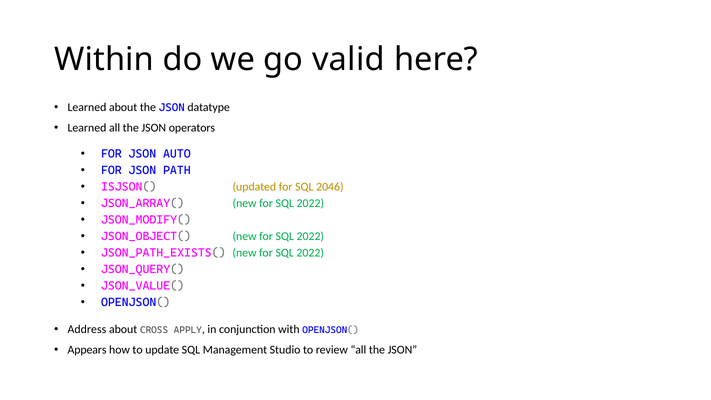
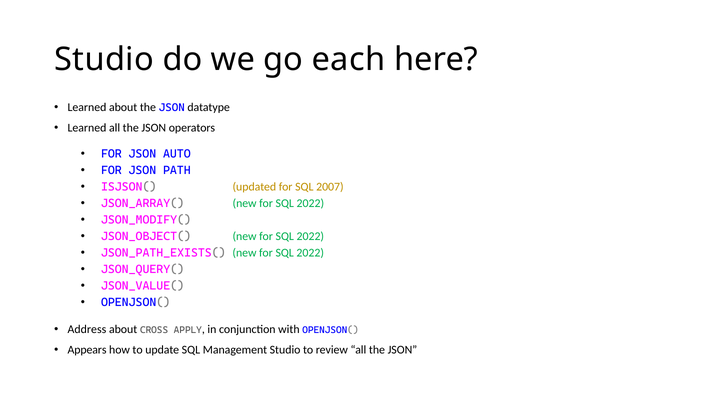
Within: Within -> Studio (104, 60)
valid: valid -> each (348, 60)
2046: 2046 -> 2007 (330, 187)
